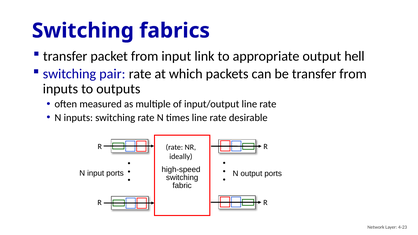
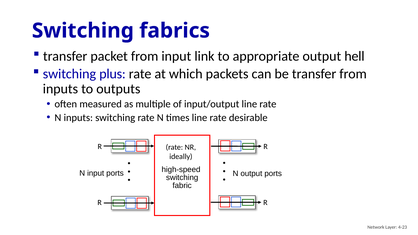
pair: pair -> plus (113, 74)
